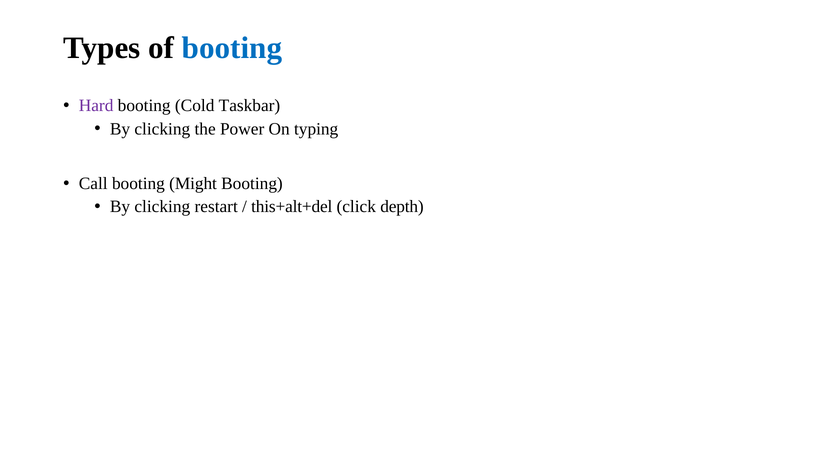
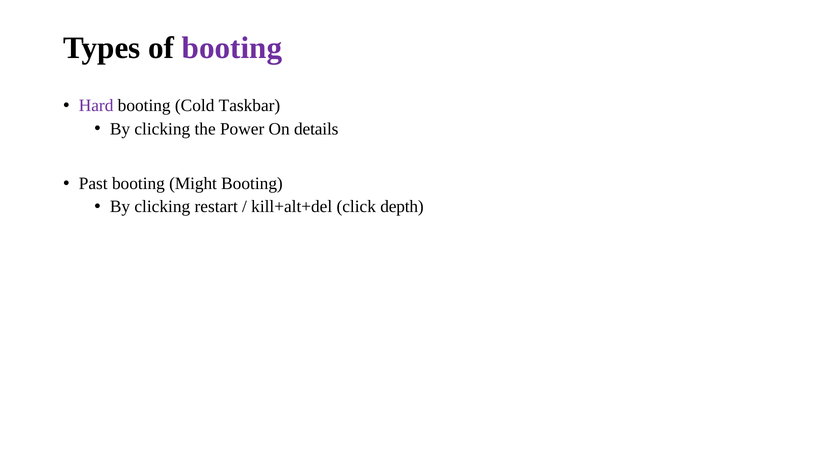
booting colour: blue -> purple (232, 48)
typing: typing -> details (316, 129)
Call: Call -> Past (93, 183)
this+alt+del: this+alt+del -> kill+alt+del (292, 206)
